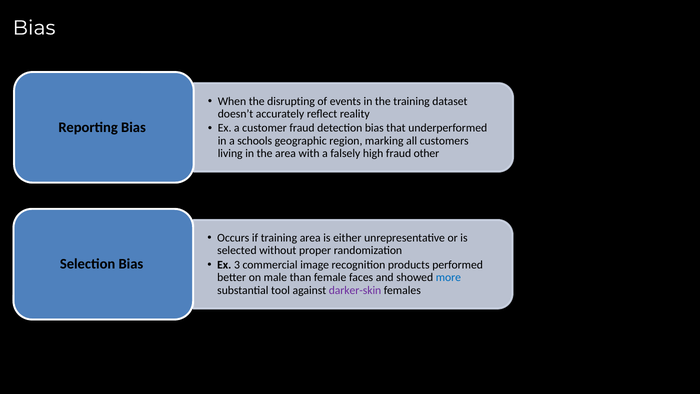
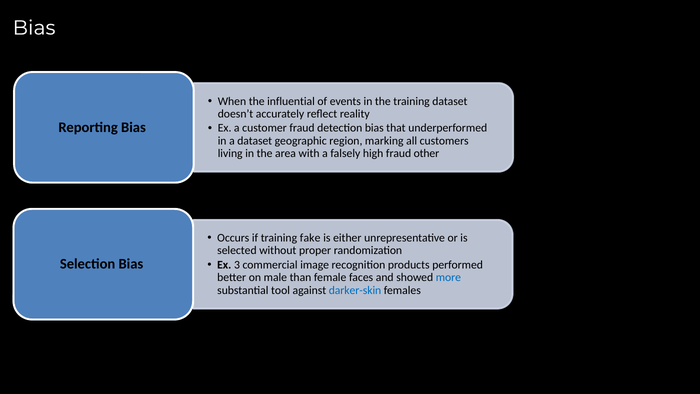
disrupting: disrupting -> influential (291, 101)
a schools: schools -> dataset (255, 141)
training area: area -> fake (310, 238)
darker-skin colour: purple -> blue (355, 290)
